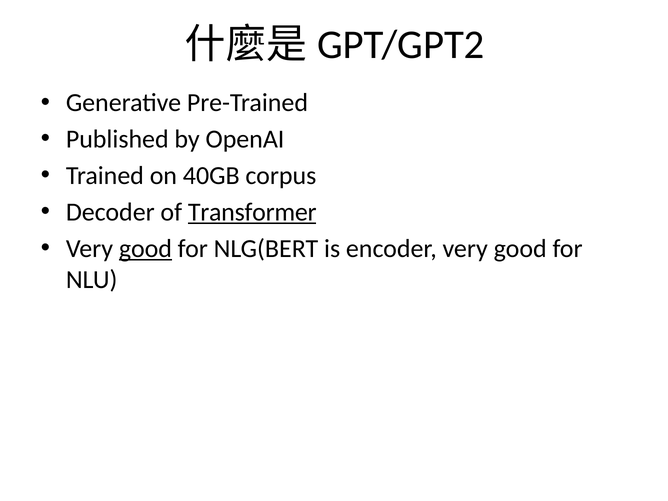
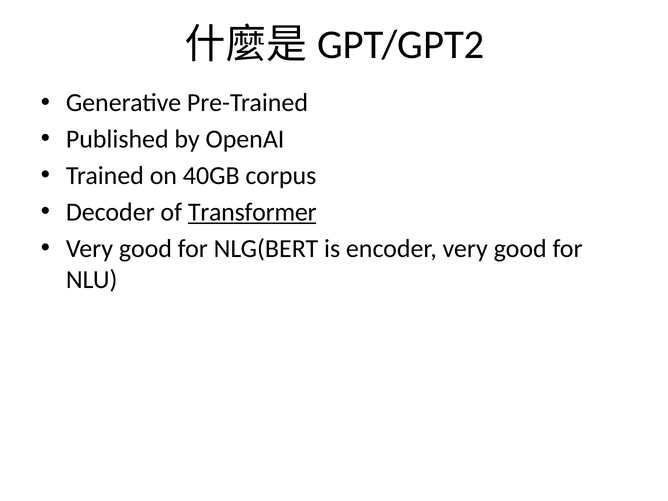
good underline: present -> none (145, 249)
